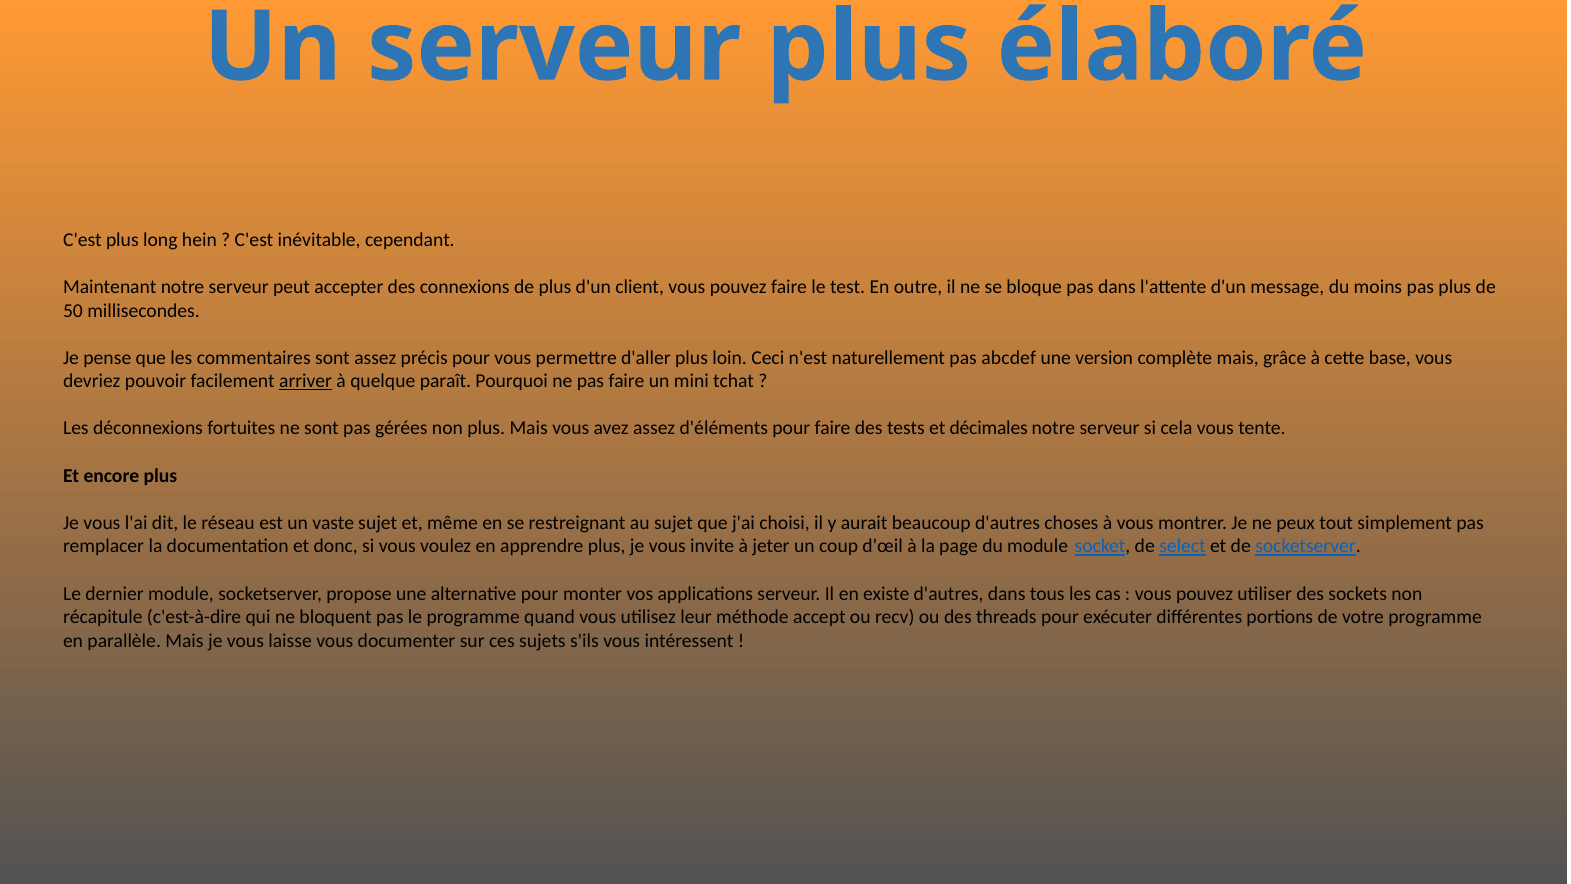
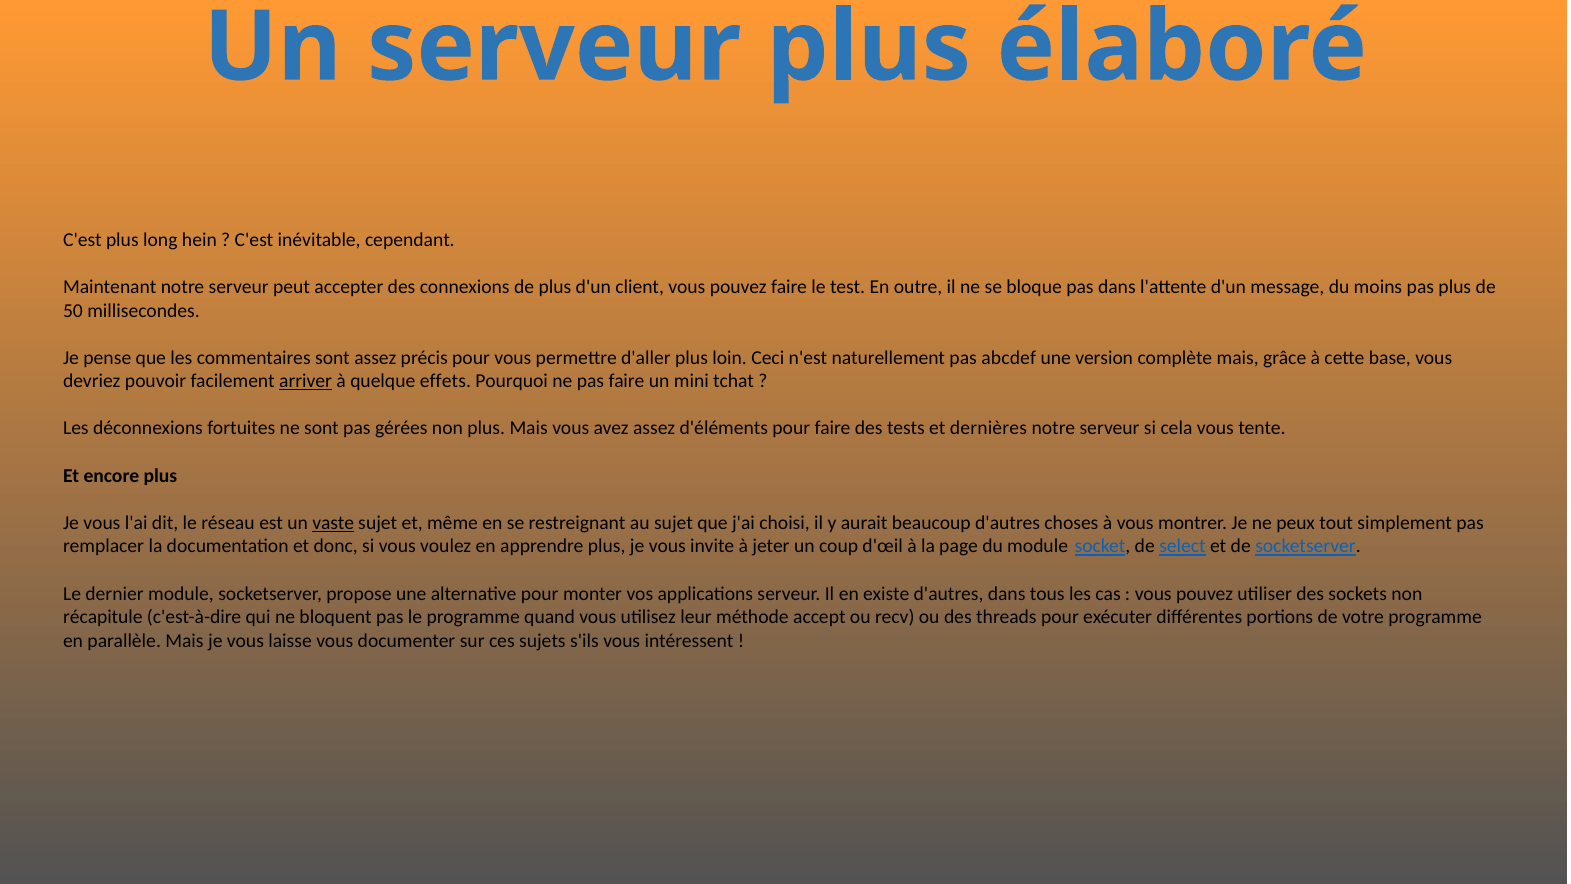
paraît: paraît -> effets (445, 381)
décimales: décimales -> dernières (988, 428)
vaste underline: none -> present (333, 523)
